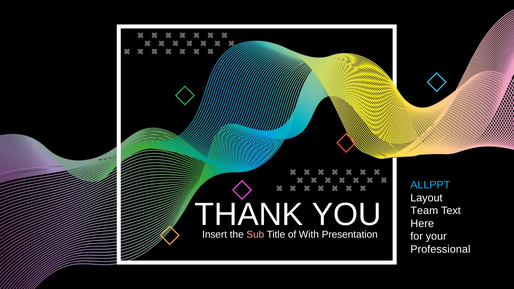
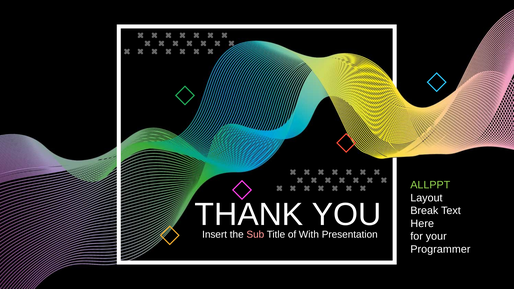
ALLPPT colour: light blue -> light green (430, 185)
Team: Team -> Break (424, 211)
Professional: Professional -> Programmer (440, 249)
